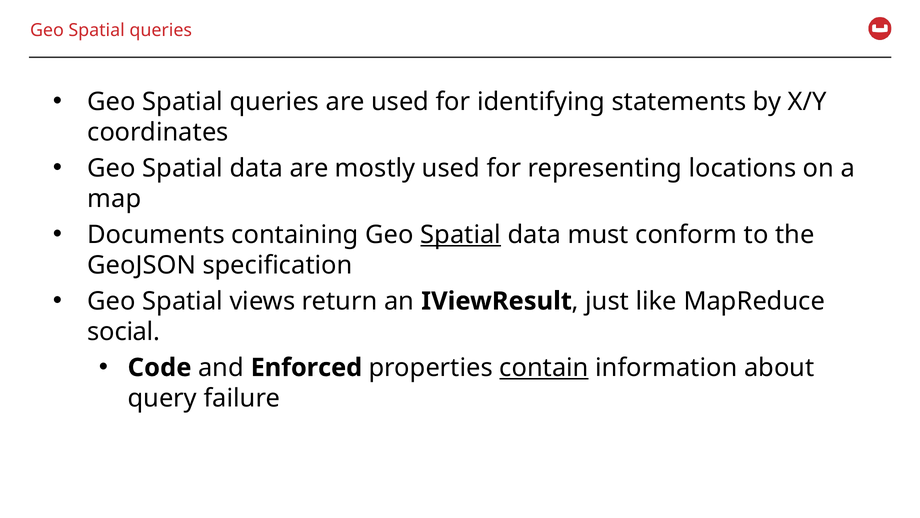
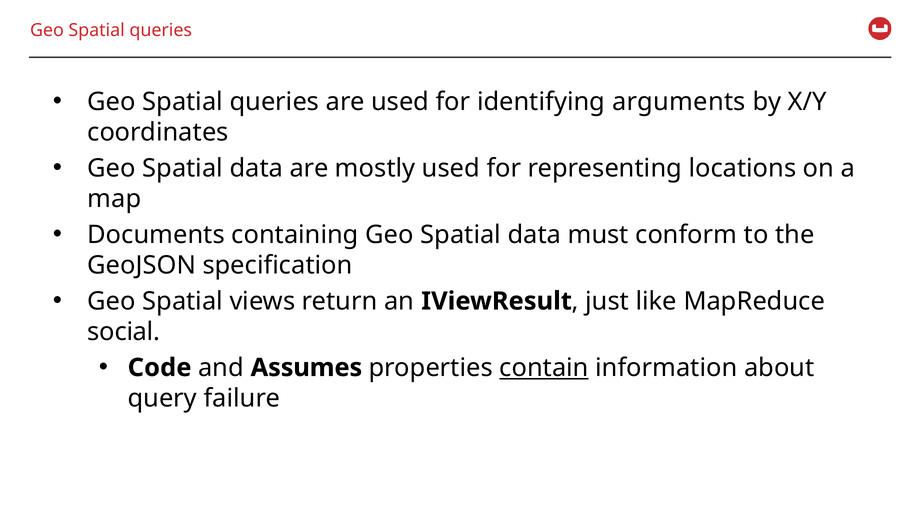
statements: statements -> arguments (679, 102)
Spatial underline: present -> none (461, 235)
Enforced: Enforced -> Assumes (306, 367)
